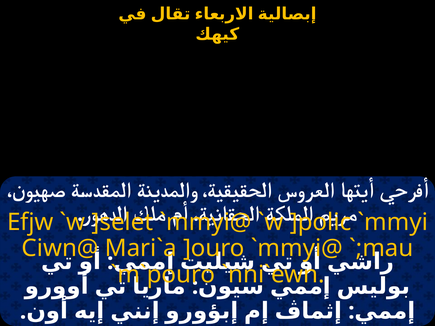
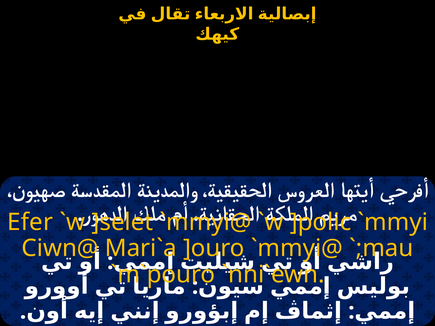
Efjw: Efjw -> Efer (30, 222)
